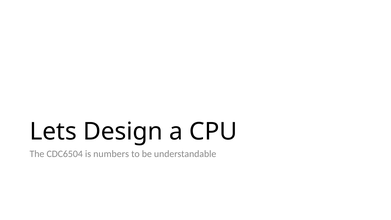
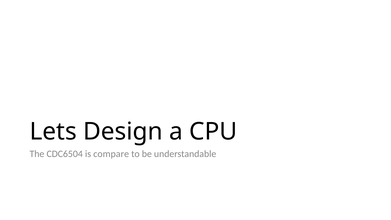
numbers: numbers -> compare (111, 154)
